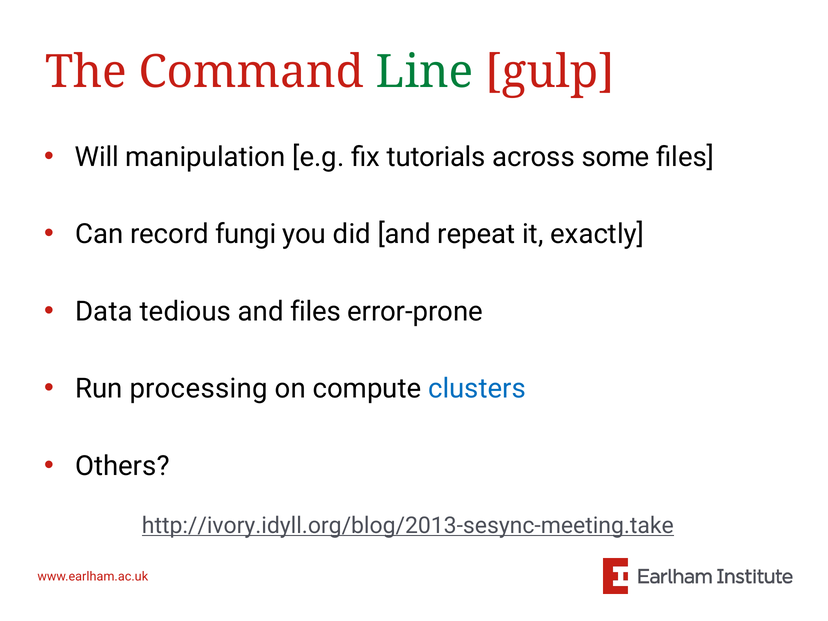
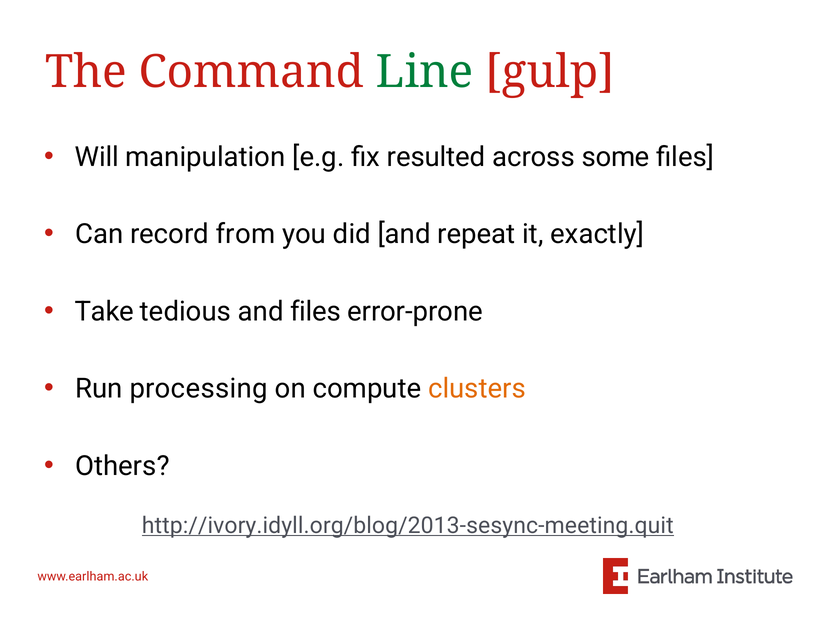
tutorials: tutorials -> resulted (436, 157)
fungi: fungi -> from (245, 234)
Data: Data -> Take (104, 312)
clusters colour: blue -> orange (477, 389)
http://ivory.idyll.org/blog/2013-sesync-meeting.take: http://ivory.idyll.org/blog/2013-sesync-meeting.take -> http://ivory.idyll.org/blog/2013-sesync-meeting.quit (408, 526)
